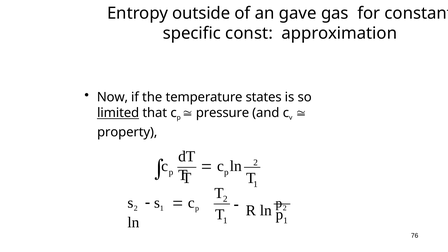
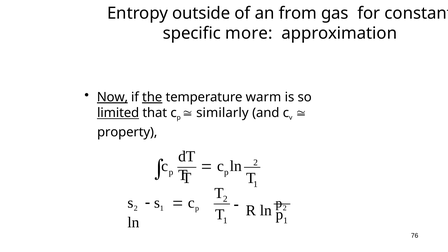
gave: gave -> from (298, 13)
const: const -> more (249, 33)
Now underline: none -> present (112, 97)
the underline: none -> present (152, 97)
states: states -> warm (263, 97)
pressure: pressure -> similarly (222, 113)
